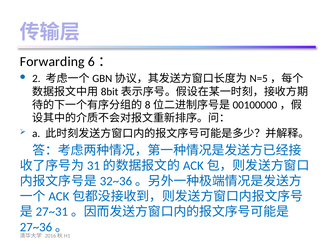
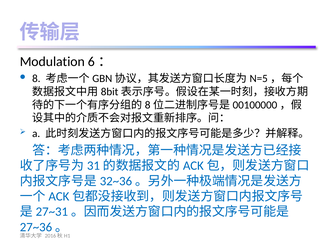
Forwarding: Forwarding -> Modulation (52, 62)
2: 2 -> 8 (36, 79)
